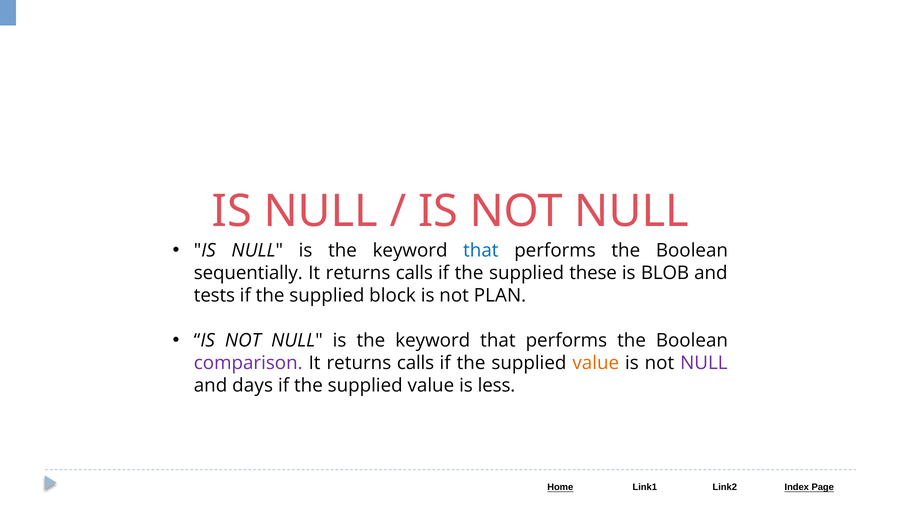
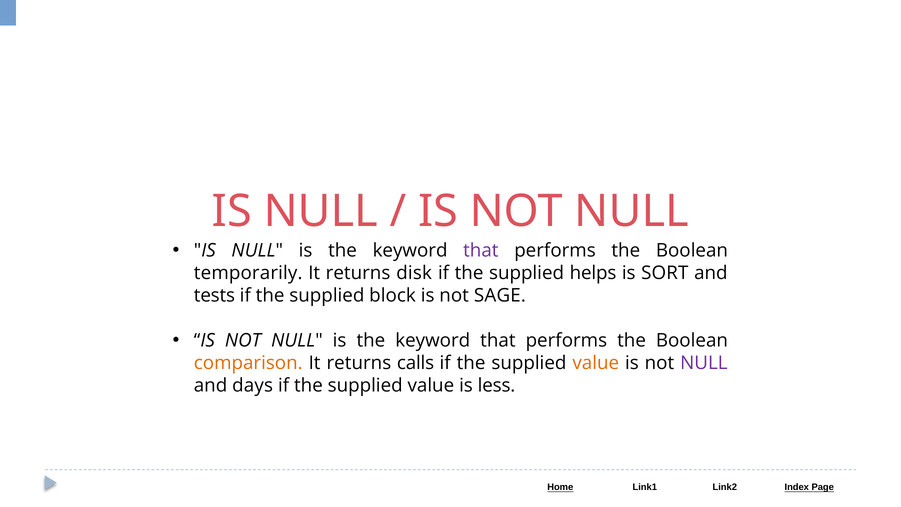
that colour: blue -> purple (481, 250)
sequentially: sequentially -> temporarily (248, 273)
calls: calls -> disk (414, 273)
these: these -> helps (593, 273)
BLOB: BLOB -> SORT (665, 273)
PLAN: PLAN -> SAGE (500, 295)
comparison colour: purple -> orange (248, 363)
